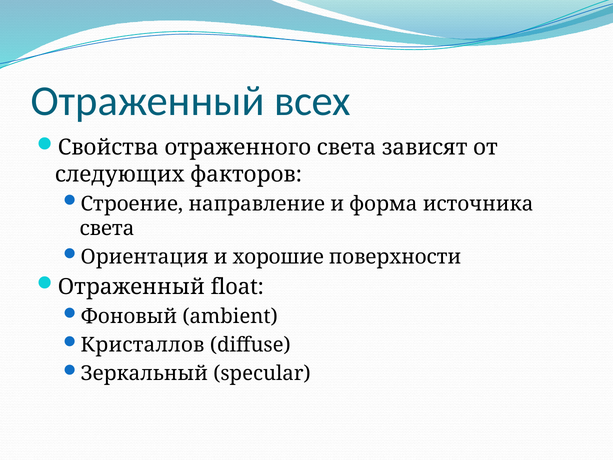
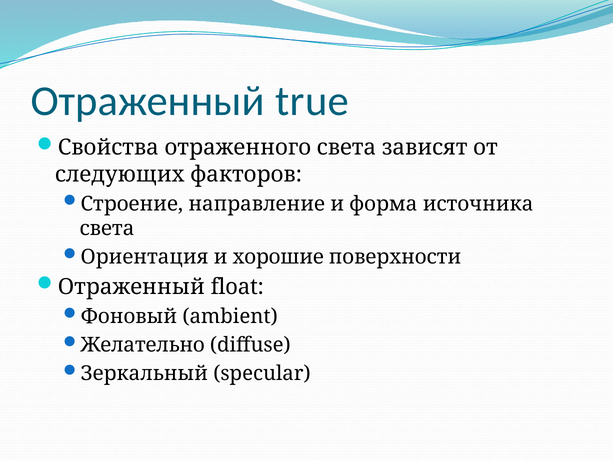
всех: всех -> true (312, 101)
Кристаллов: Кристаллов -> Желательно (143, 345)
